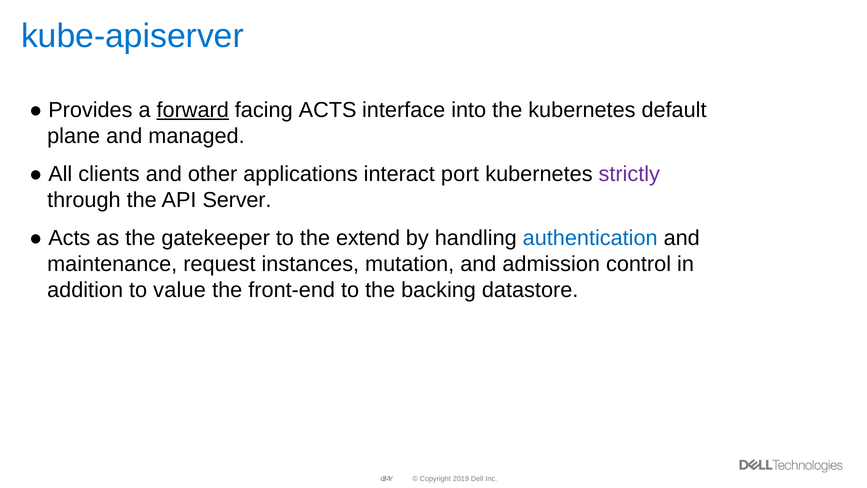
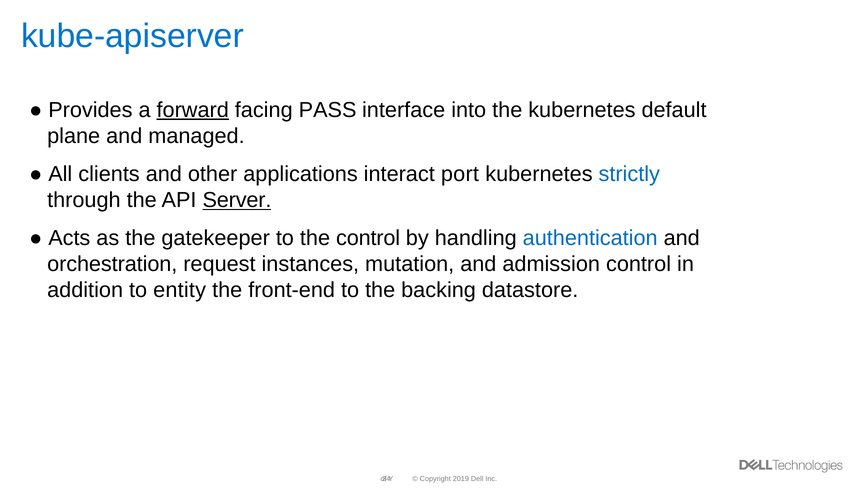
facing ACTS: ACTS -> PASS (328, 110)
strictly colour: purple -> blue (629, 174)
Server underline: none -> present (237, 200)
the extend: extend -> control (368, 238)
maintenance: maintenance -> orchestration (112, 264)
value: value -> entity (180, 290)
